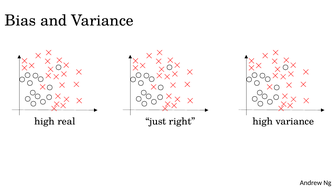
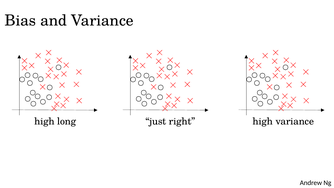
real: real -> long (67, 121)
